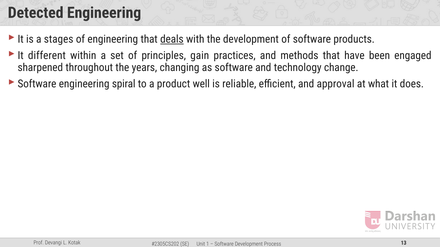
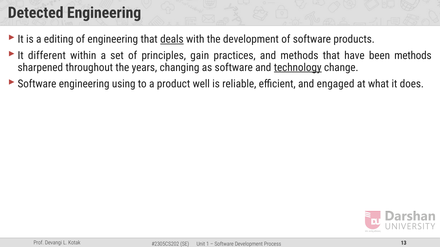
stages: stages -> editing (59, 39)
been engaged: engaged -> methods (413, 56)
technology underline: none -> present (298, 68)
spiral: spiral -> using (124, 84)
approval: approval -> engaged (336, 84)
